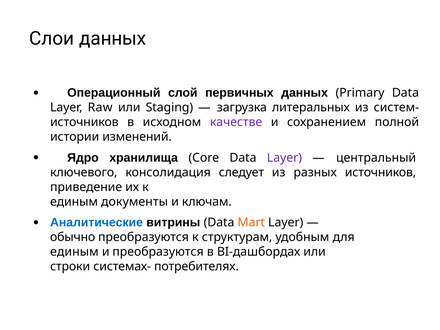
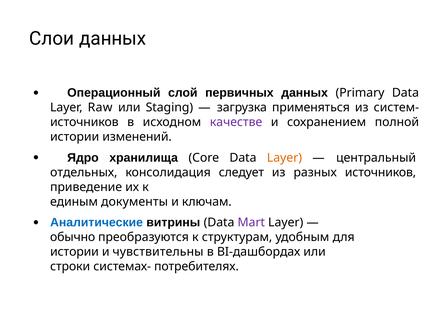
литеральных: литеральных -> применяться (311, 108)
Layer colour: purple -> orange (284, 158)
ключевого: ключевого -> отдельных (84, 172)
Mart colour: orange -> purple (251, 223)
единым: единым -> истории (74, 252)
и преобразуются: преобразуются -> чувствительны (158, 252)
